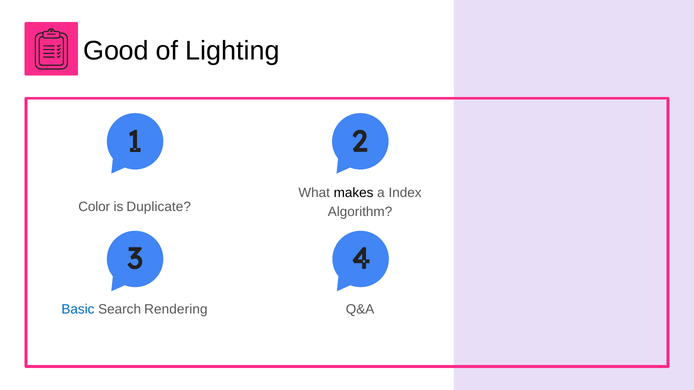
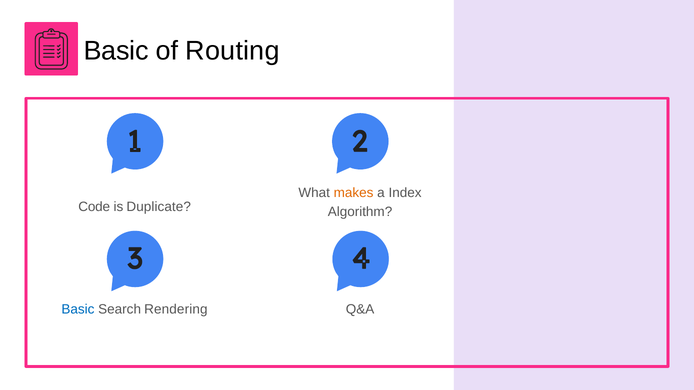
Good: Good -> Basic (116, 51)
Lighting: Lighting -> Routing (233, 51)
makes colour: black -> orange (354, 193)
Color: Color -> Code (94, 207)
